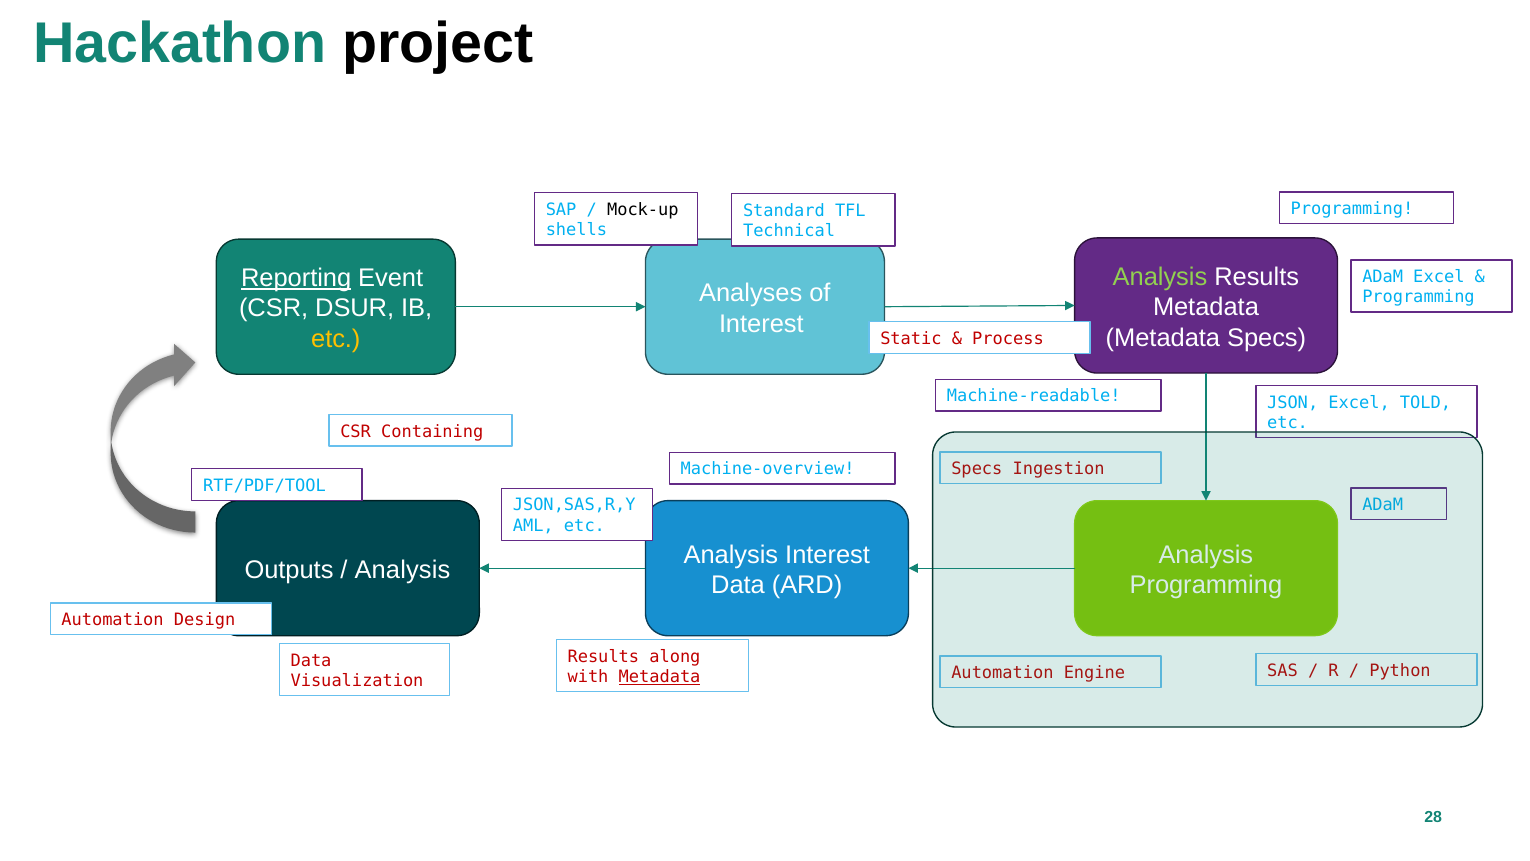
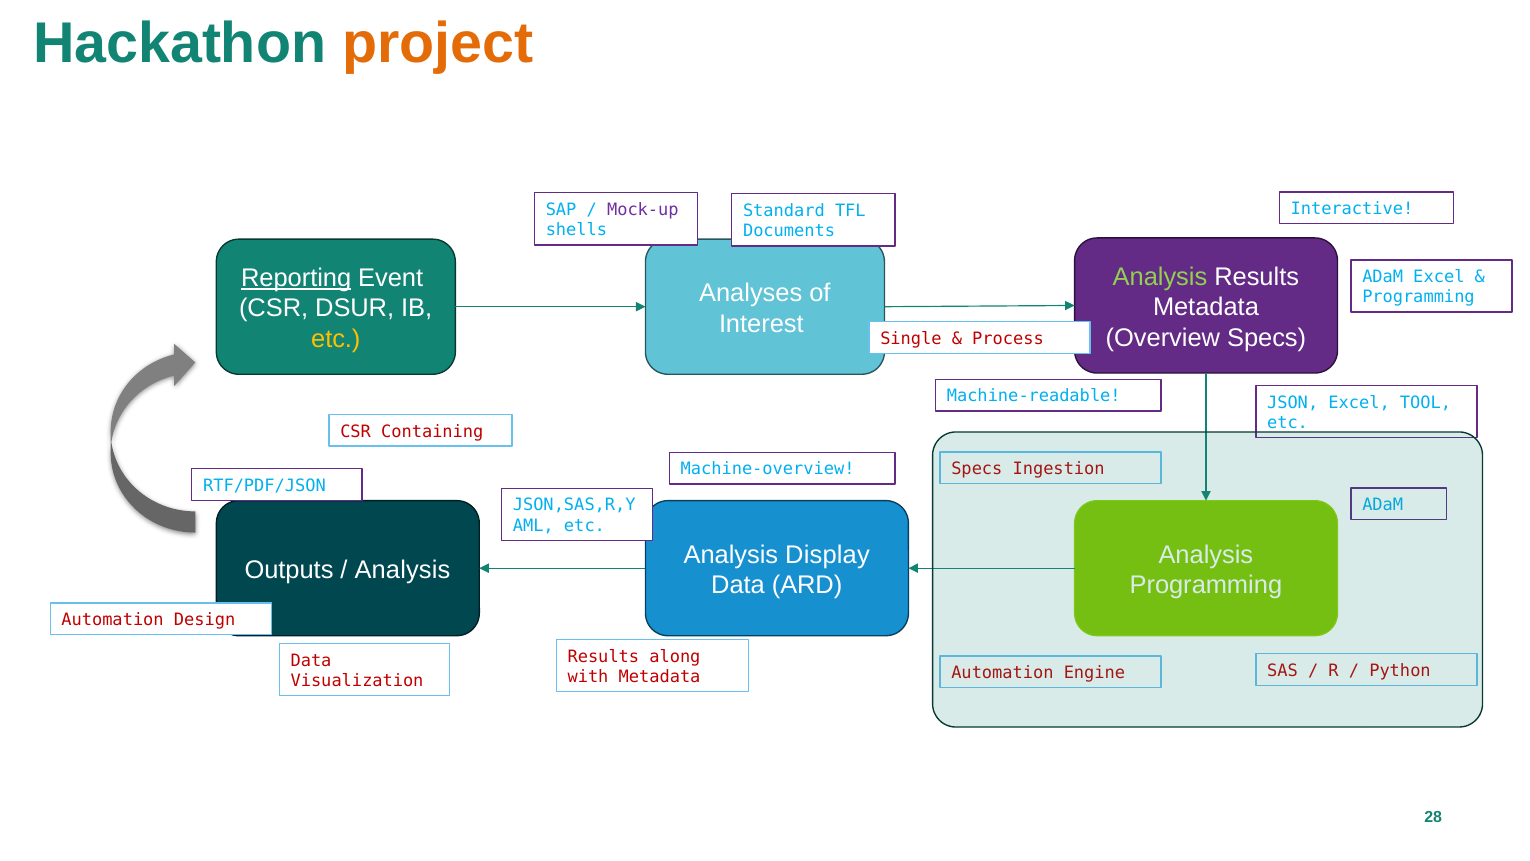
project colour: black -> orange (438, 43)
Programming: Programming -> Interactive (1352, 209)
Mock-up colour: black -> purple (643, 210)
Technical: Technical -> Documents (789, 231)
Metadata: Metadata -> Overview (1163, 338)
Static: Static -> Single (911, 339)
TOLD: TOLD -> TOOL (1426, 403)
RTF/PDF/TOOL: RTF/PDF/TOOL -> RTF/PDF/JSON (264, 485)
Analysis Interest: Interest -> Display (828, 554)
Metadata underline: present -> none (660, 677)
